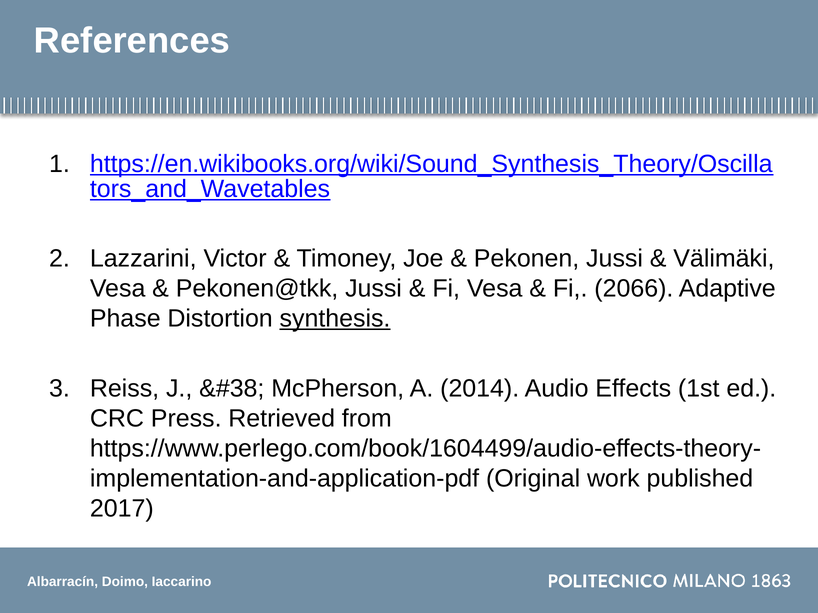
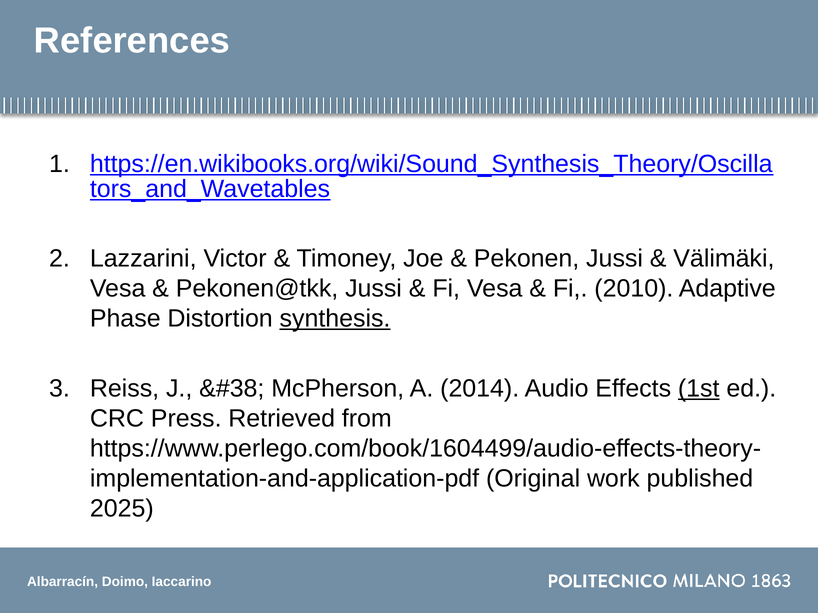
2066: 2066 -> 2010 (634, 289)
1st underline: none -> present (699, 389)
2017: 2017 -> 2025 (122, 509)
